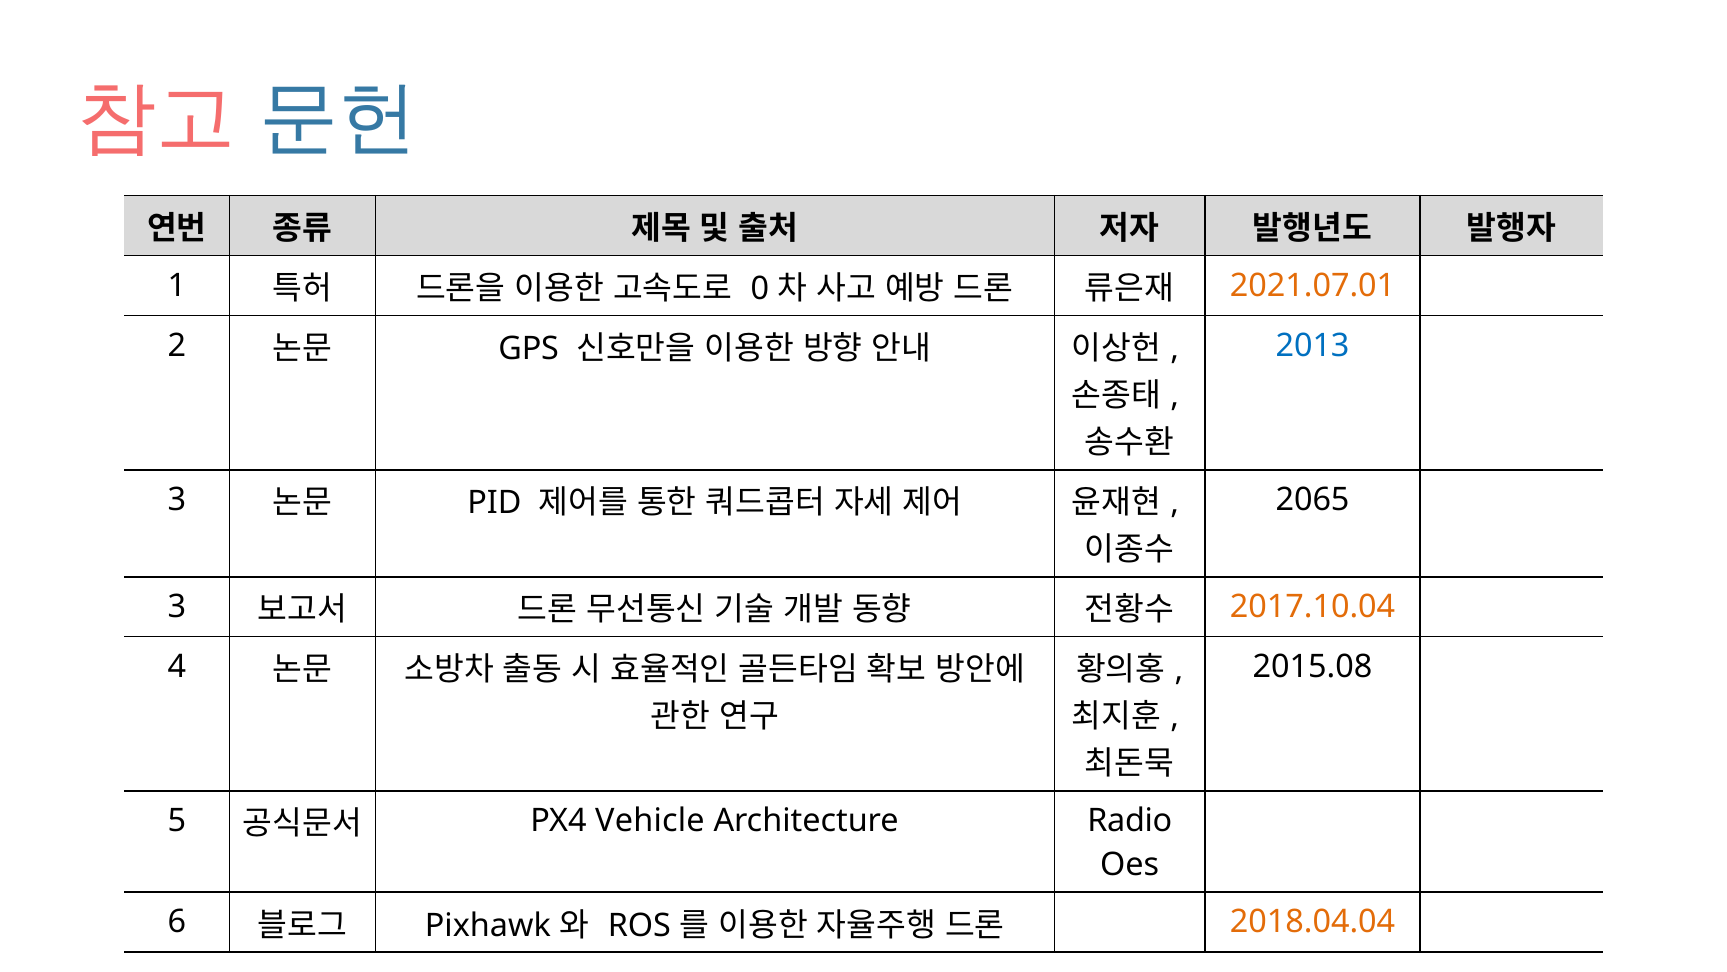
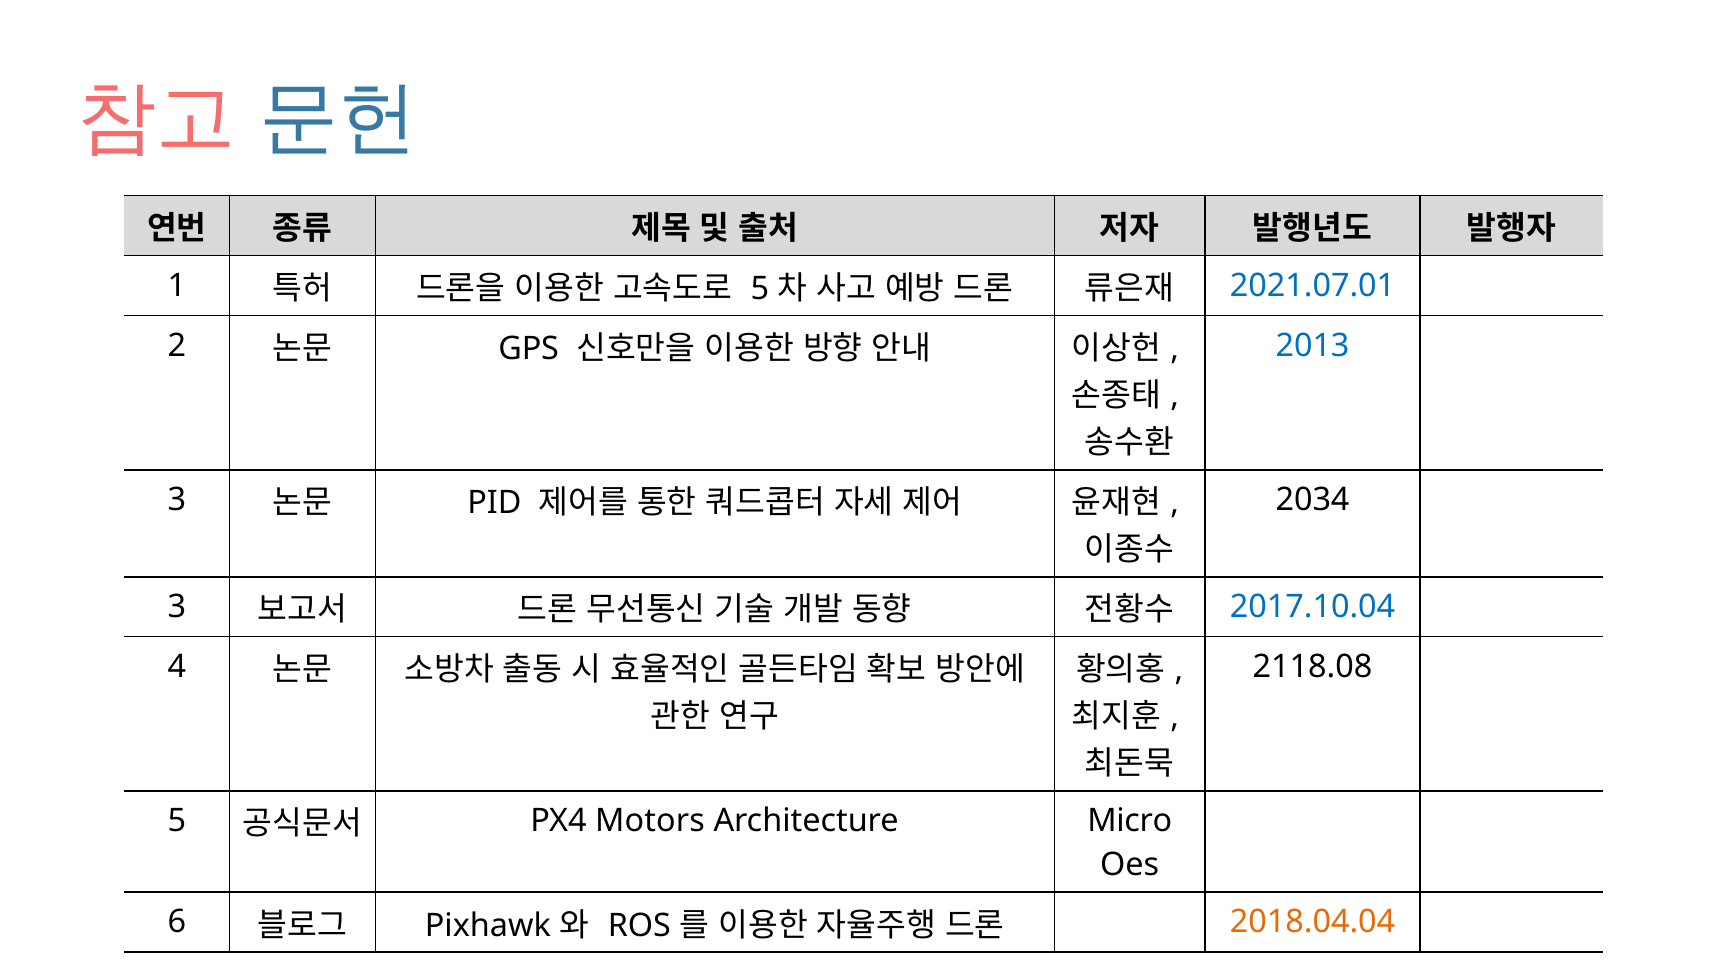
0: 0 -> 5 (760, 289)
2021.07.01 colour: orange -> blue (1313, 286)
2065: 2065 -> 2034 (1313, 500)
2017.10.04 colour: orange -> blue (1313, 607)
2015.08: 2015.08 -> 2118.08 (1312, 667)
Vehicle: Vehicle -> Motors (650, 821)
Radio: Radio -> Micro (1130, 821)
